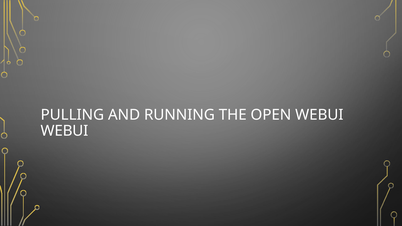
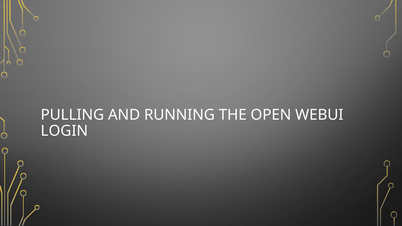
WEBUI: WEBUI -> LOGIN (64, 131)
